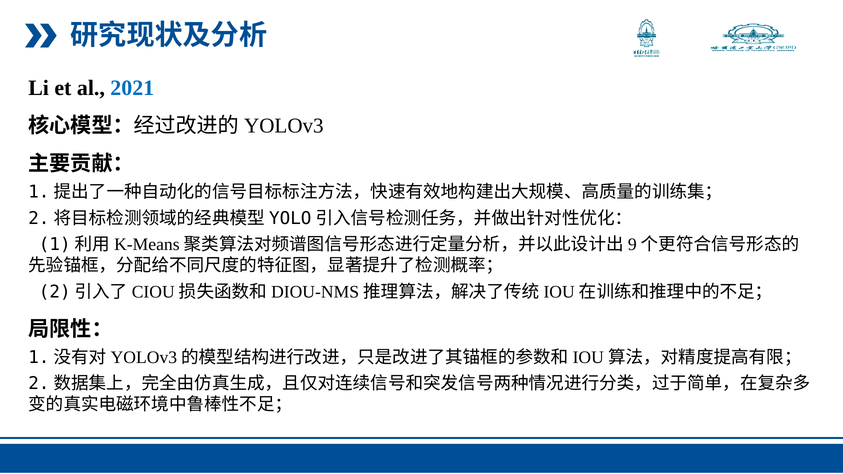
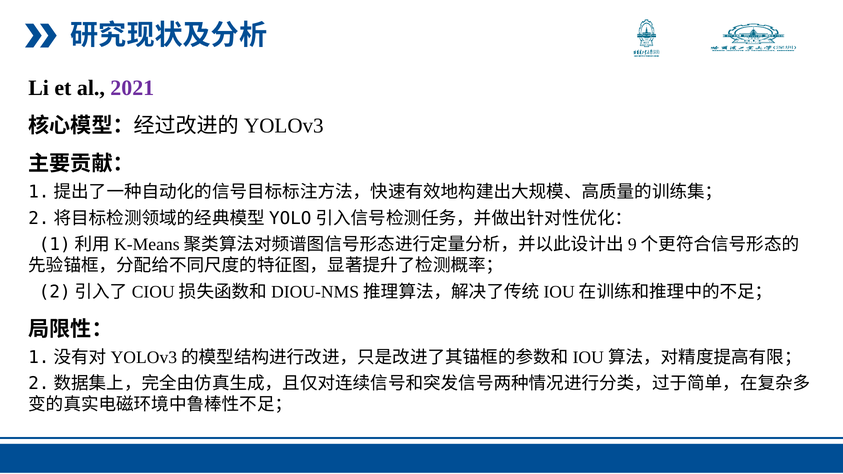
2021 colour: blue -> purple (132, 88)
